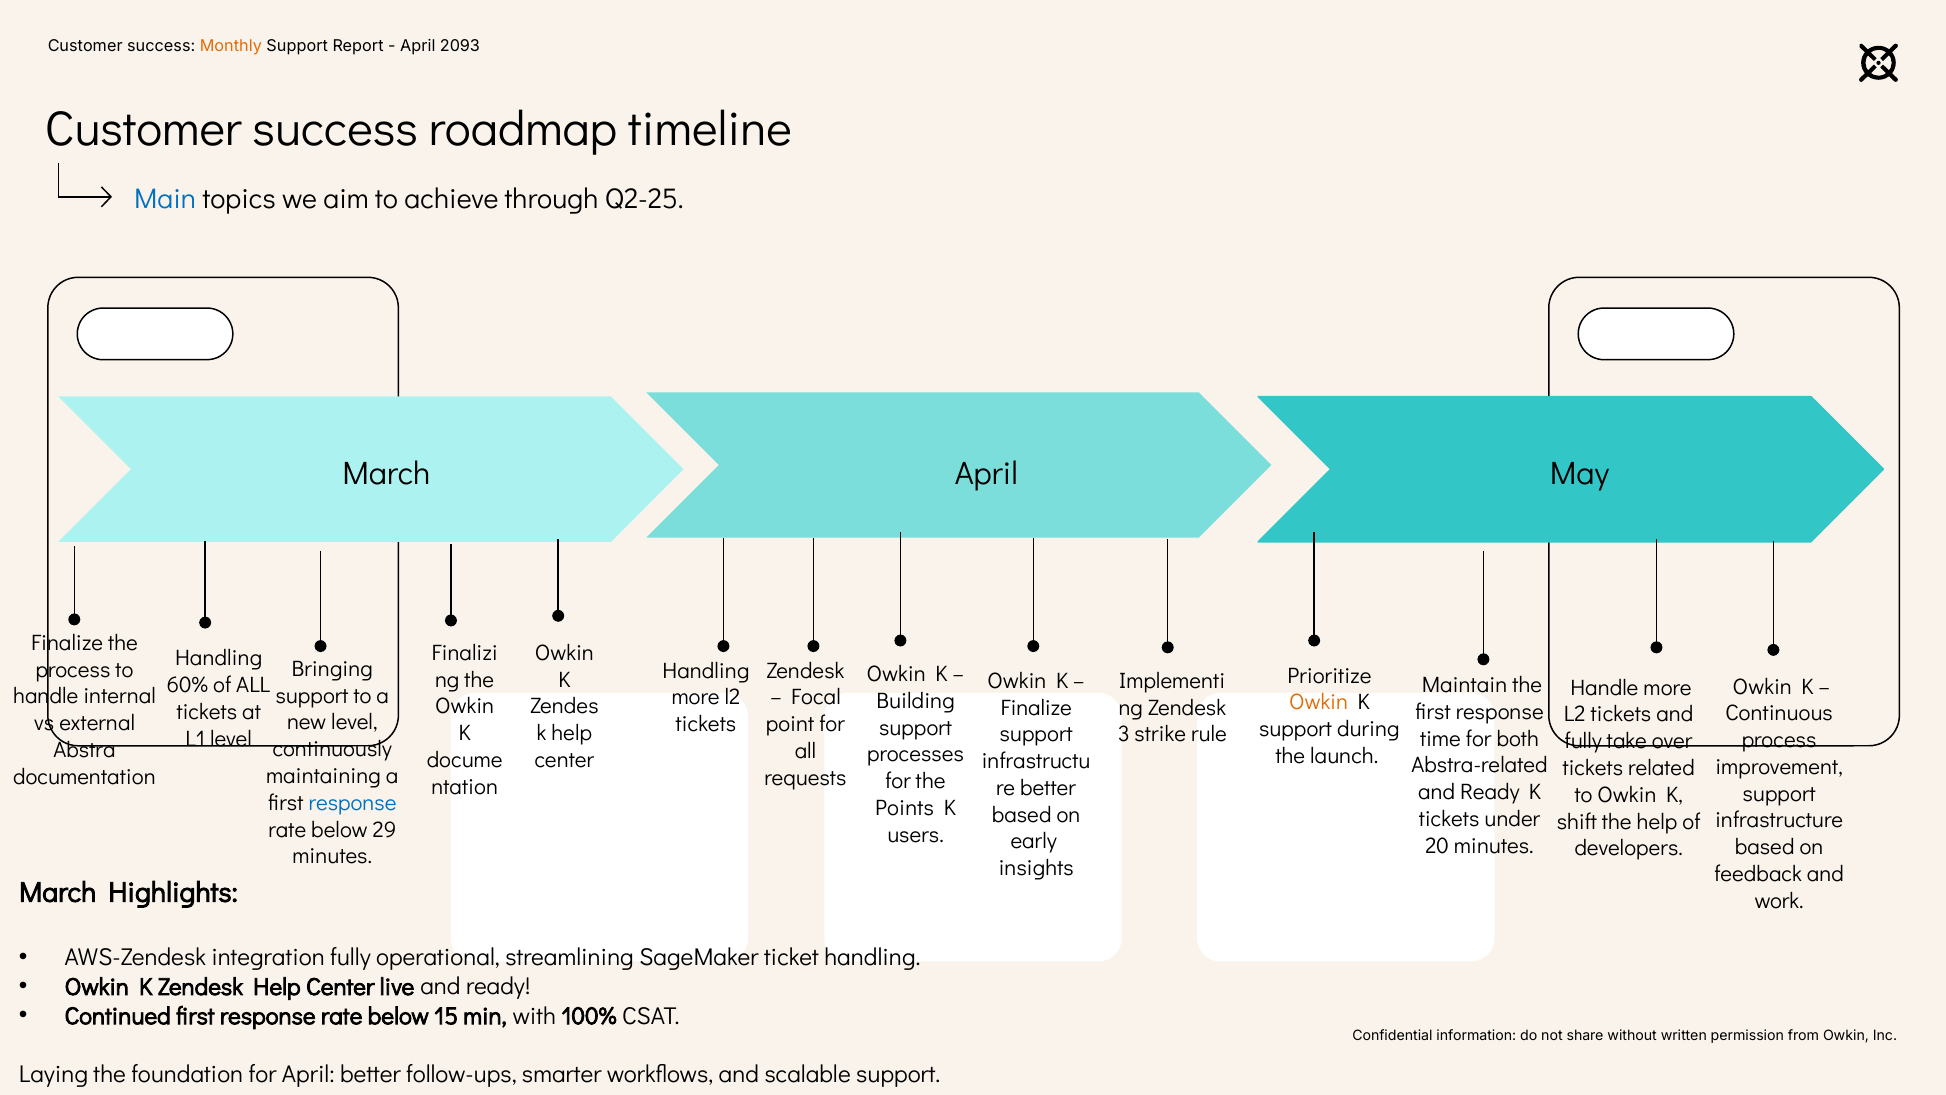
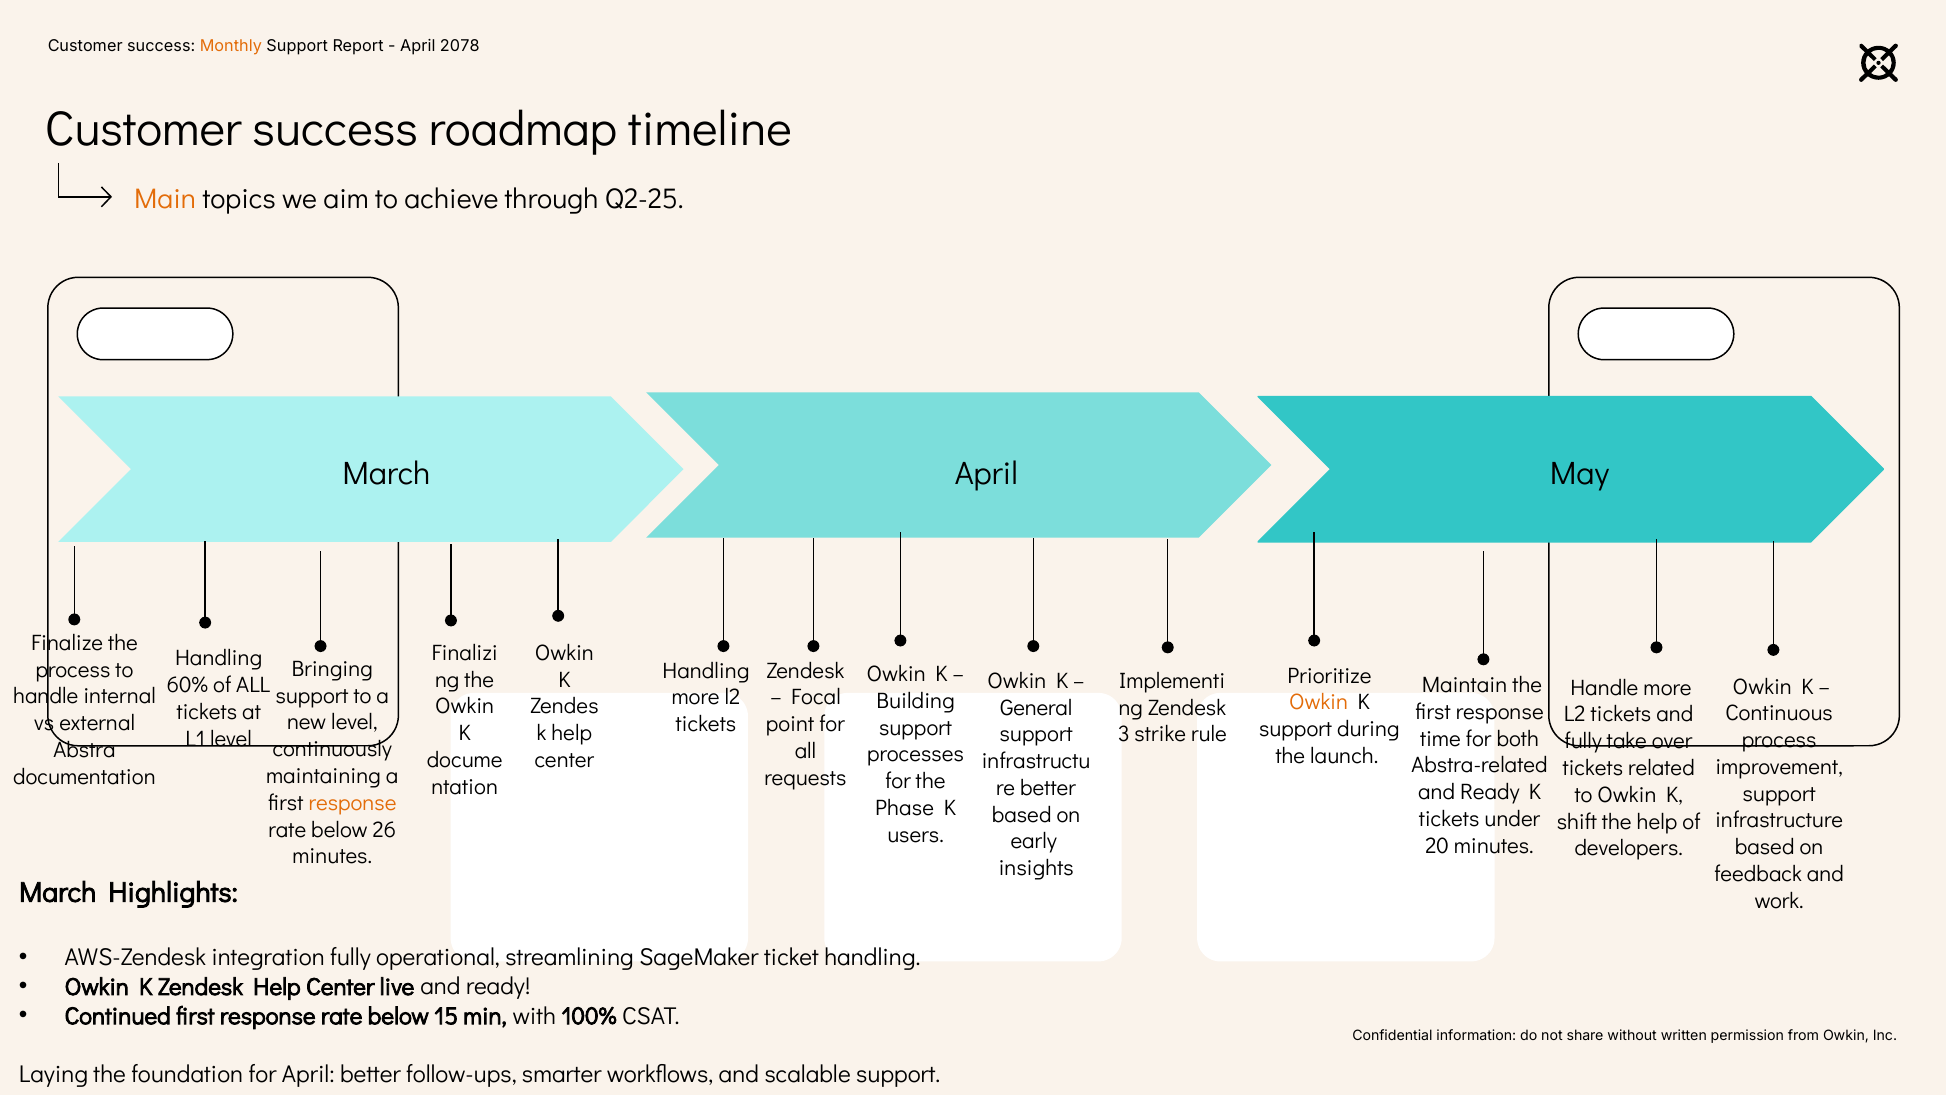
2093: 2093 -> 2078 (460, 46)
Main colour: blue -> orange (165, 199)
Finalize: Finalize -> General (1036, 707)
response colour: blue -> orange (353, 803)
Points: Points -> Phase (905, 808)
29: 29 -> 26 (384, 829)
